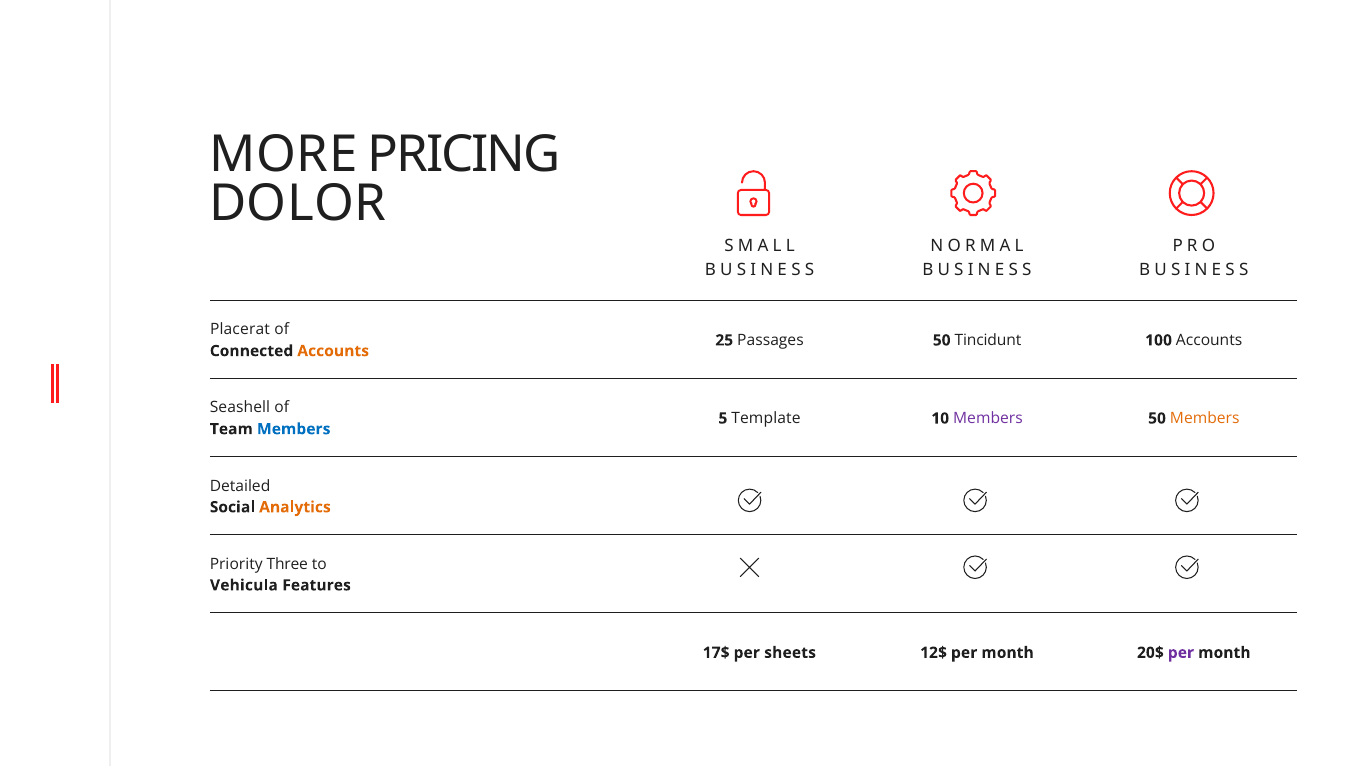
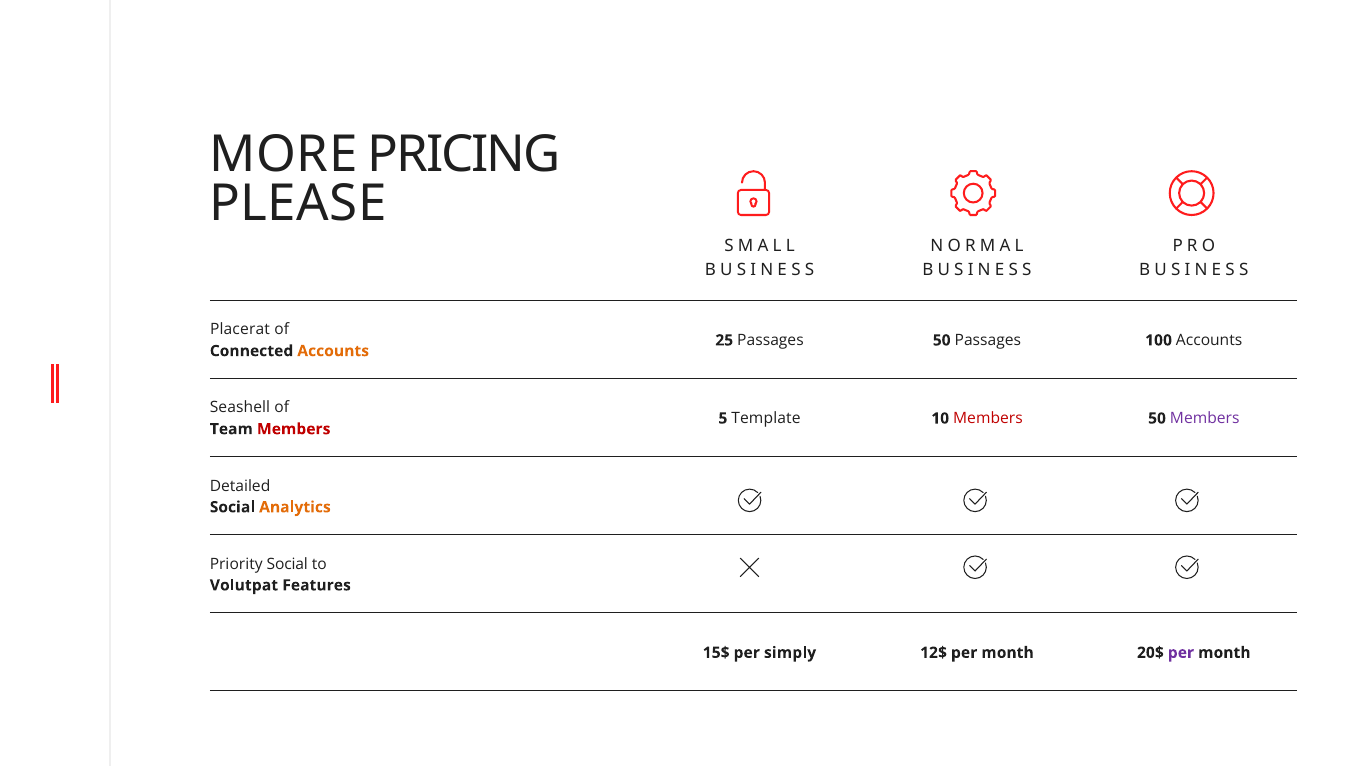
DOLOR: DOLOR -> PLEASE (298, 204)
50 Tincidunt: Tincidunt -> Passages (988, 340)
Members colour: purple -> red (988, 418)
Members colour: orange -> purple (1205, 418)
Members colour: blue -> red (294, 429)
Priority Three: Three -> Social (287, 564)
Vehicula: Vehicula -> Volutpat (244, 585)
17$: 17$ -> 15$ (716, 653)
sheets: sheets -> simply (790, 653)
